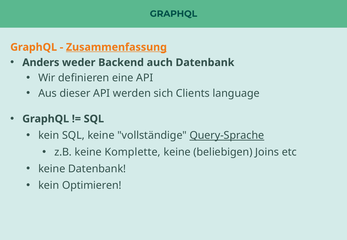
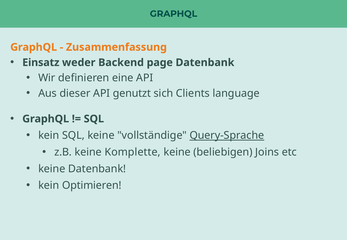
Zusammenfassung underline: present -> none (116, 47)
Anders: Anders -> Einsatz (41, 63)
auch: auch -> page (160, 63)
werden: werden -> genutzt (132, 93)
